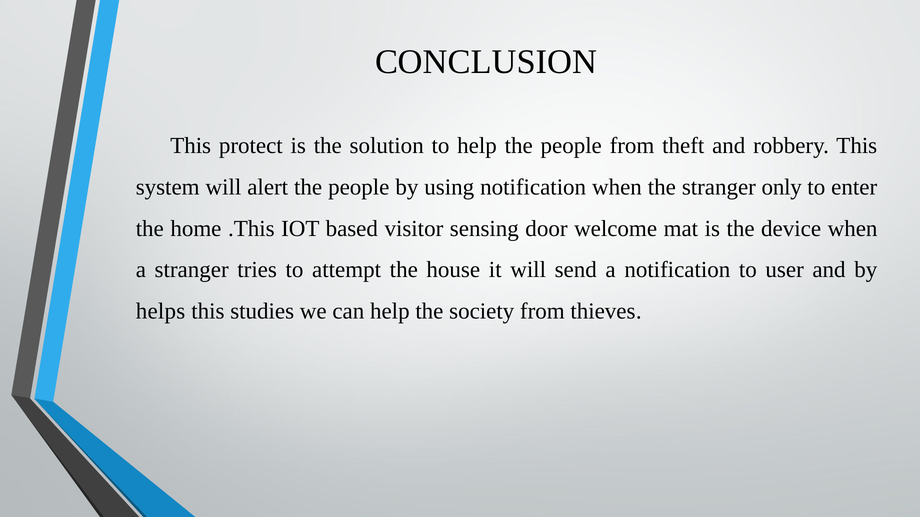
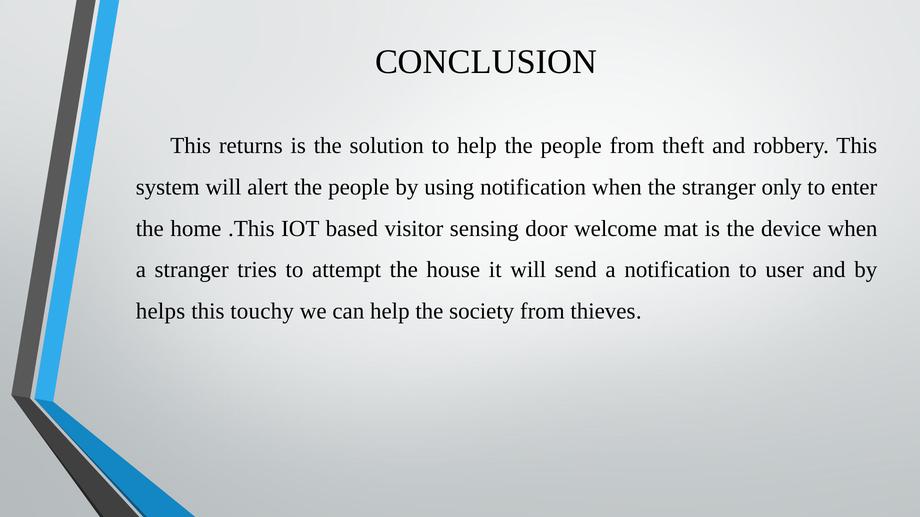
protect: protect -> returns (251, 146)
studies: studies -> touchy (262, 312)
